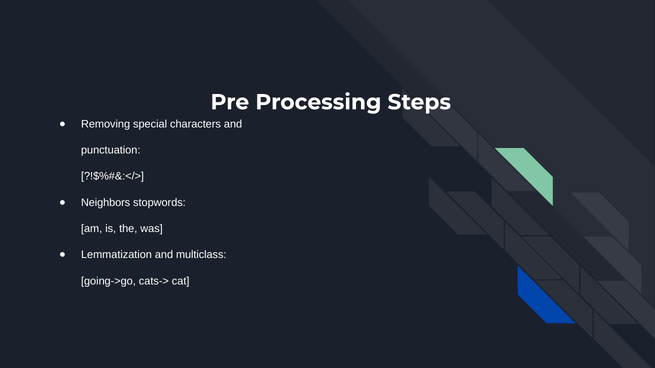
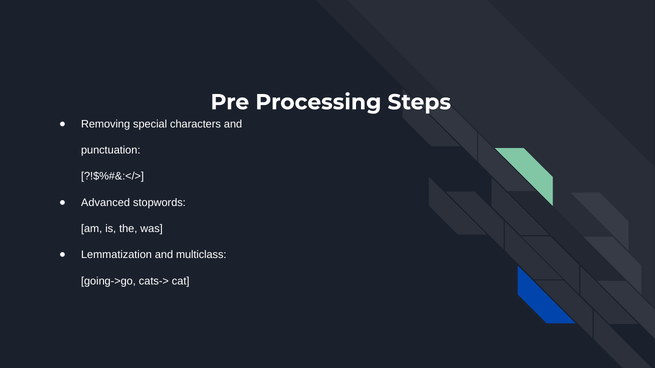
Neighbors: Neighbors -> Advanced (106, 203)
